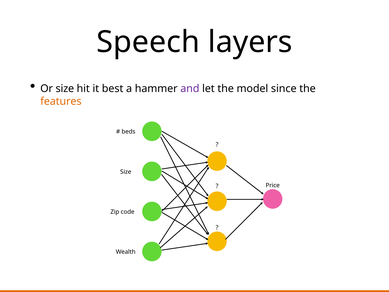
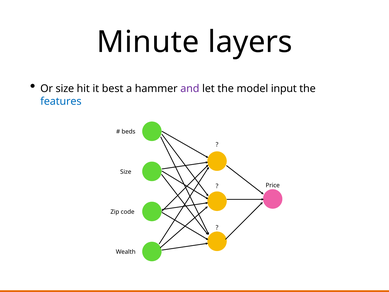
Speech: Speech -> Minute (148, 42)
since: since -> input (284, 88)
features colour: orange -> blue (61, 101)
